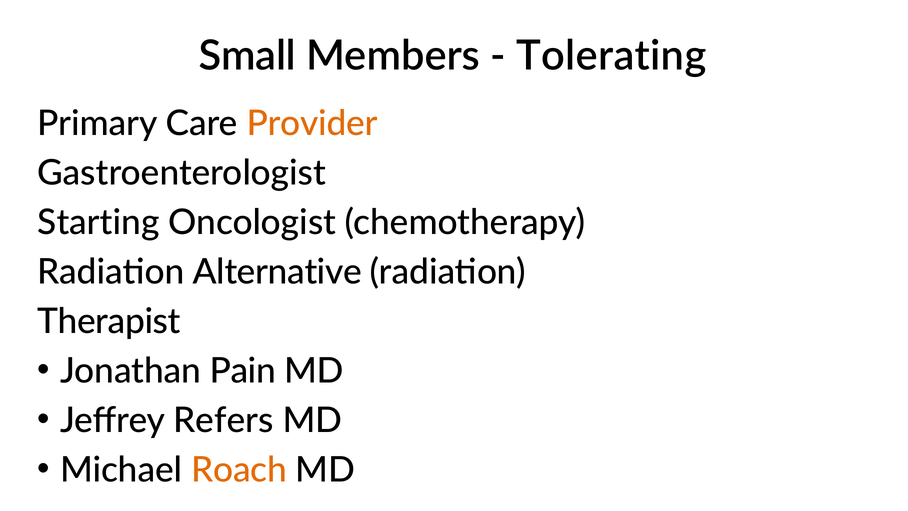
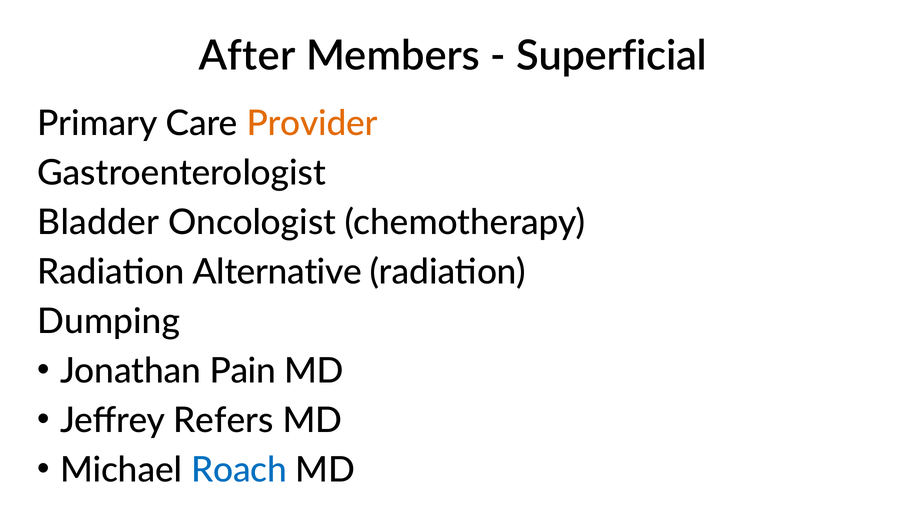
Small: Small -> After (247, 56)
Tolerating: Tolerating -> Superficial (612, 56)
Starting: Starting -> Bladder (98, 223)
Therapist: Therapist -> Dumping (109, 321)
Roach colour: orange -> blue (239, 470)
